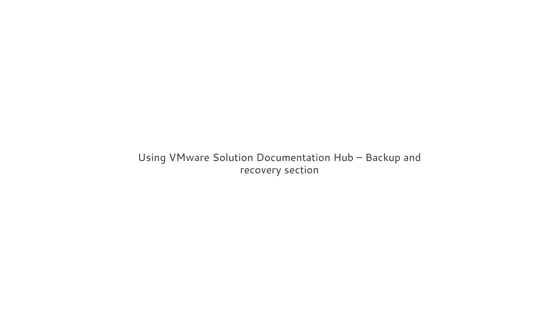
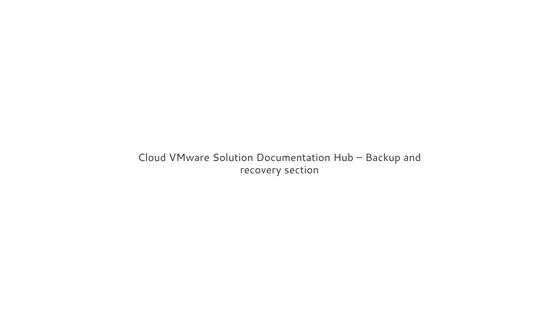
Using: Using -> Cloud (152, 158)
